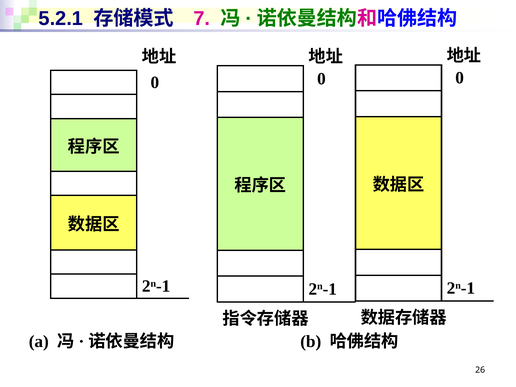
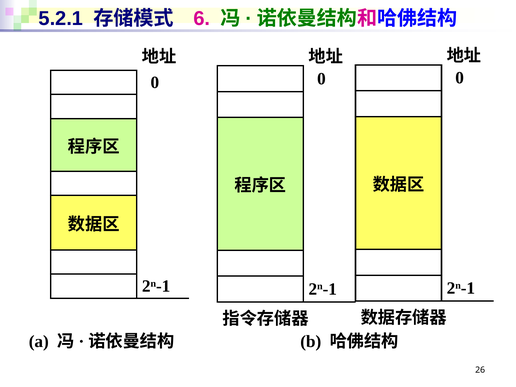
7: 7 -> 6 (202, 19)
